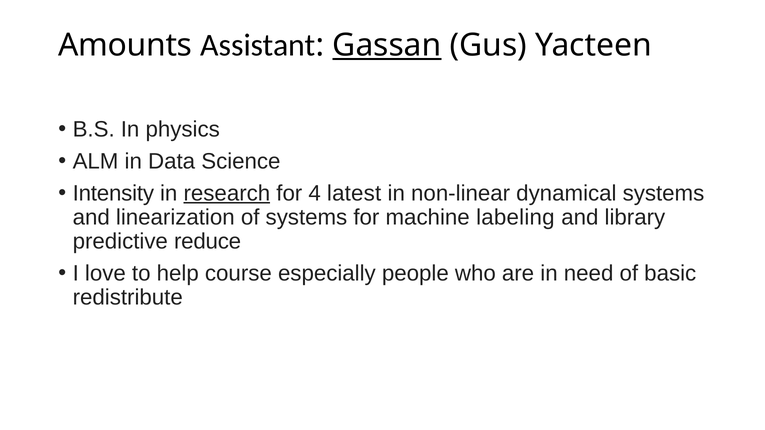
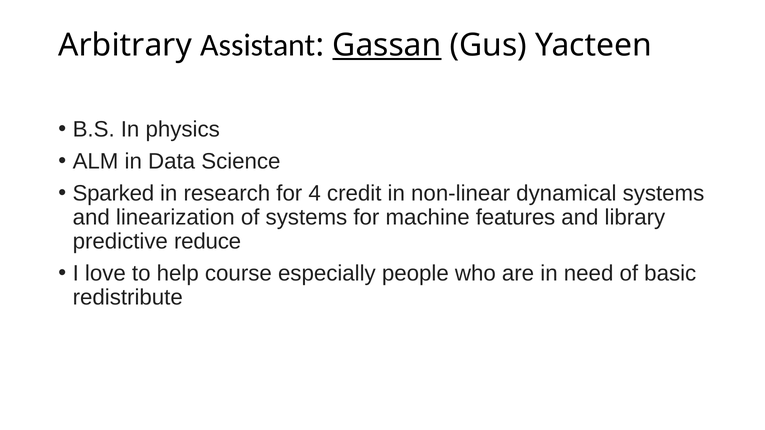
Amounts: Amounts -> Arbitrary (125, 45)
Intensity: Intensity -> Sparked (113, 193)
research underline: present -> none (227, 193)
latest: latest -> credit (354, 193)
labeling: labeling -> features (516, 217)
